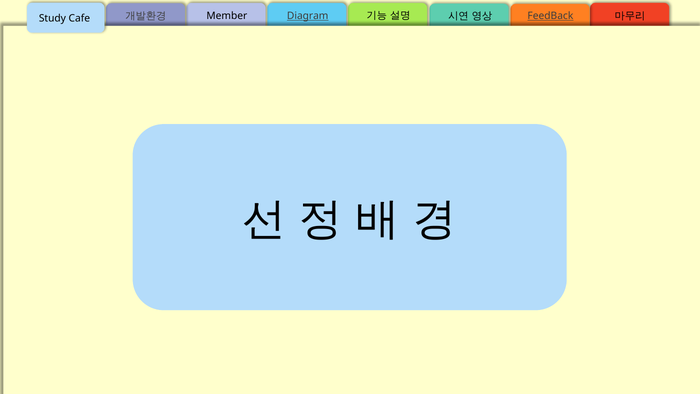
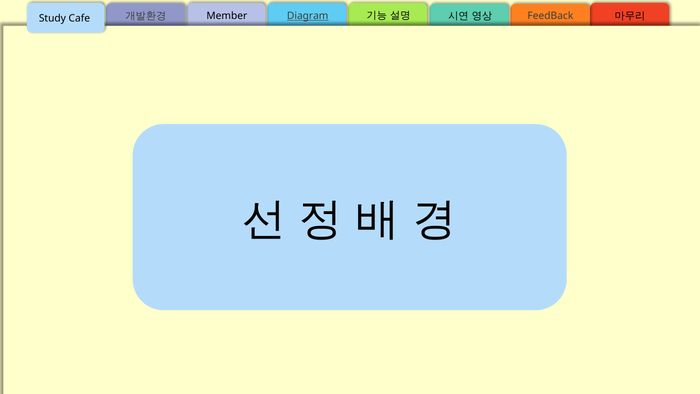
FeedBack underline: present -> none (550, 16)
